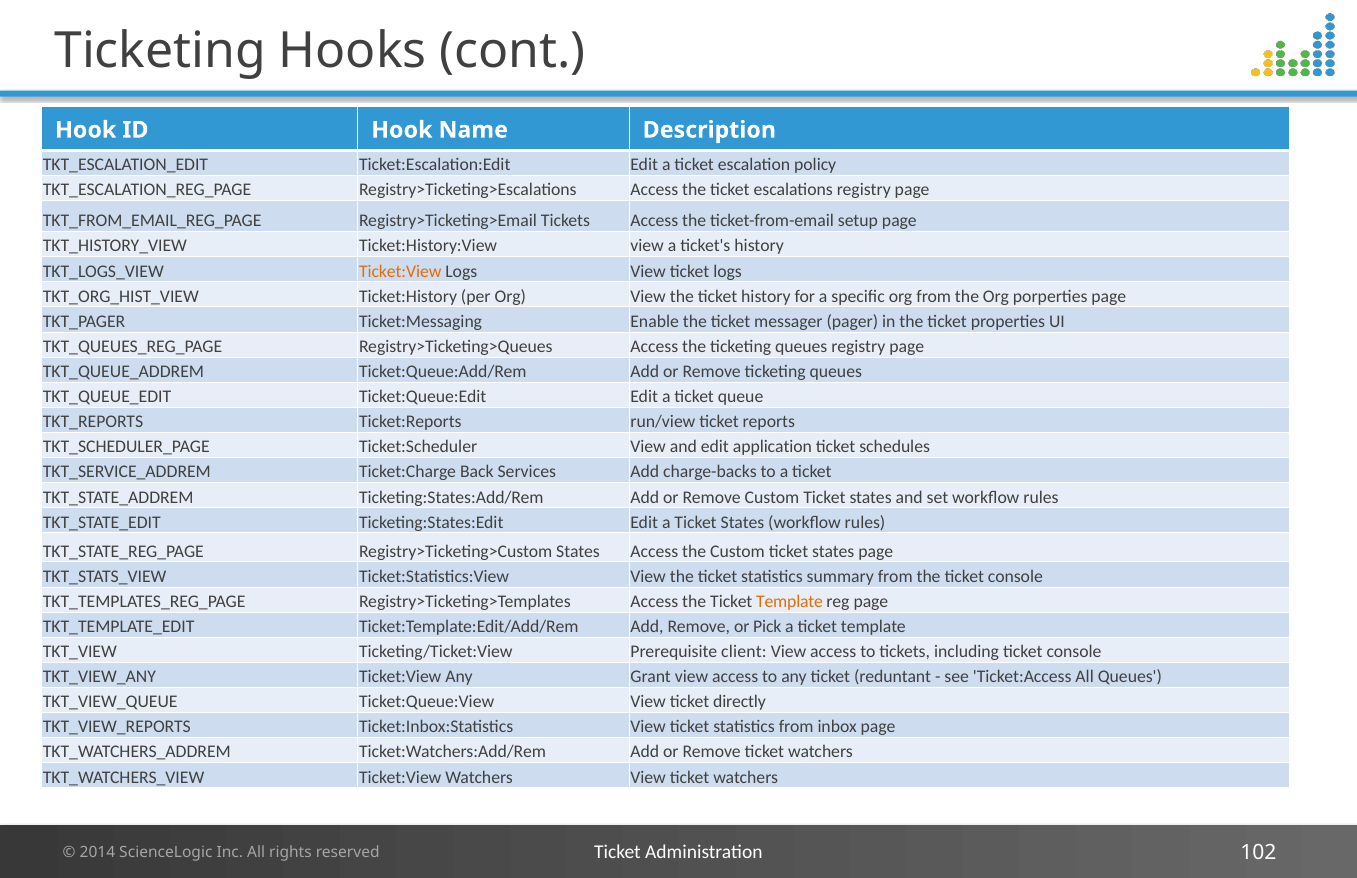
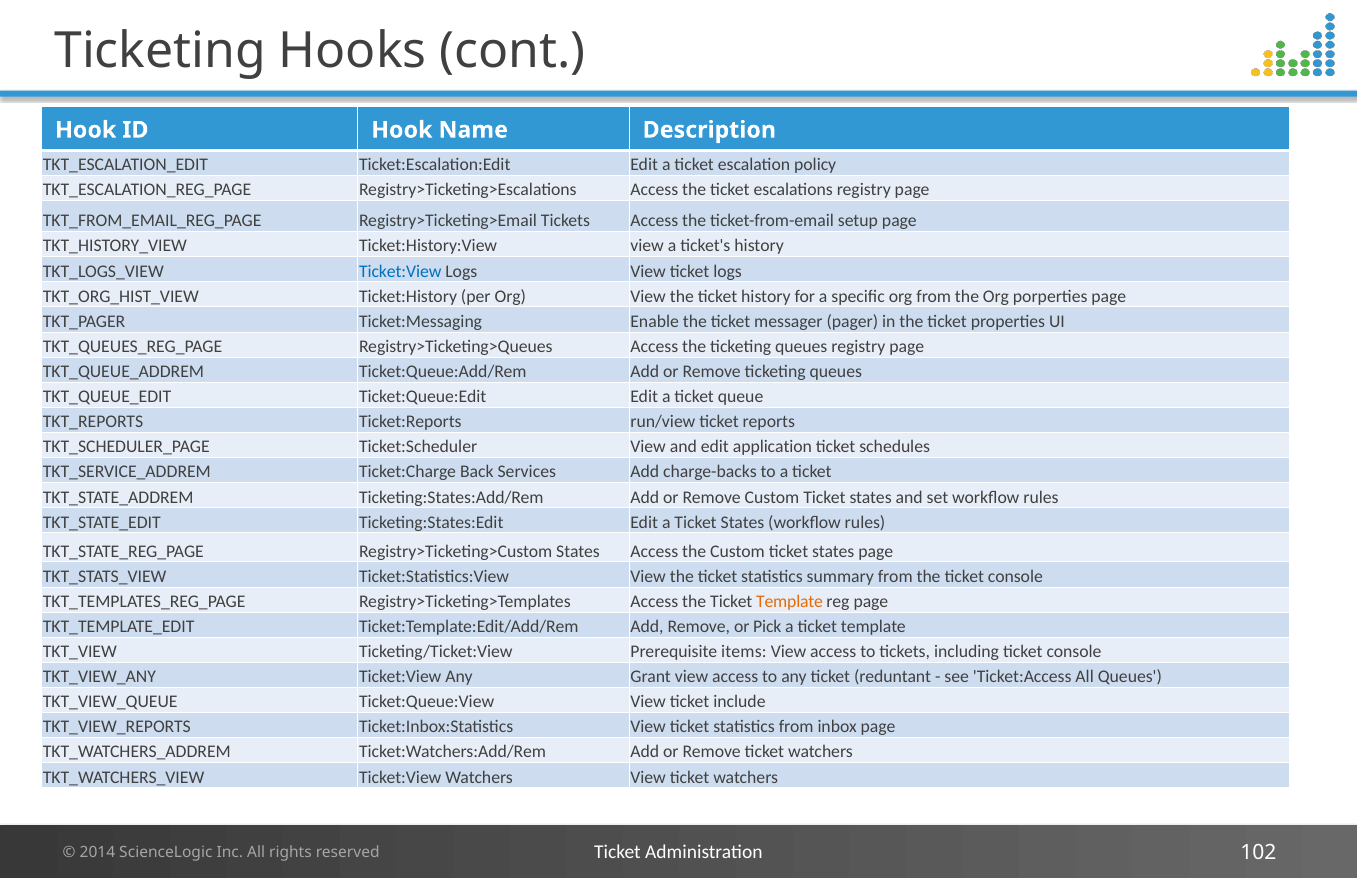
Ticket:View colour: orange -> blue (400, 271)
client: client -> items (744, 652)
directly: directly -> include (739, 702)
